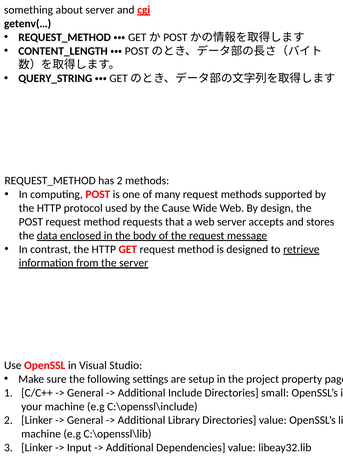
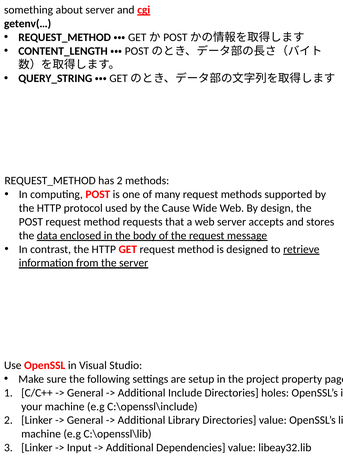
small: small -> holes (275, 393)
